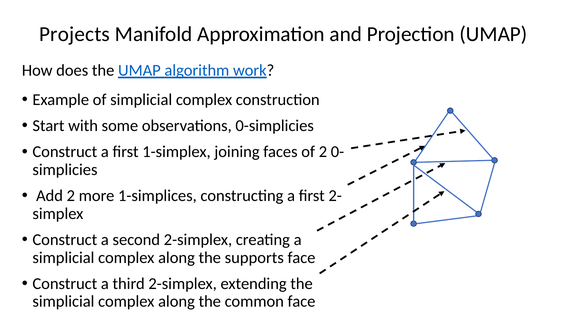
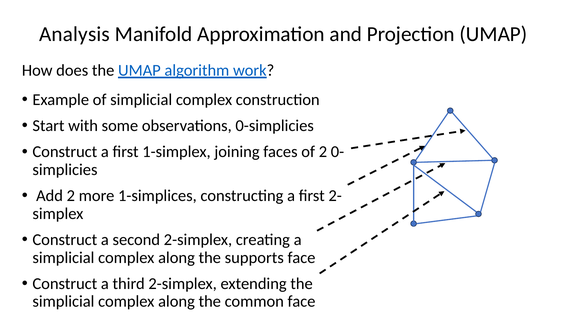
Projects: Projects -> Analysis (75, 34)
